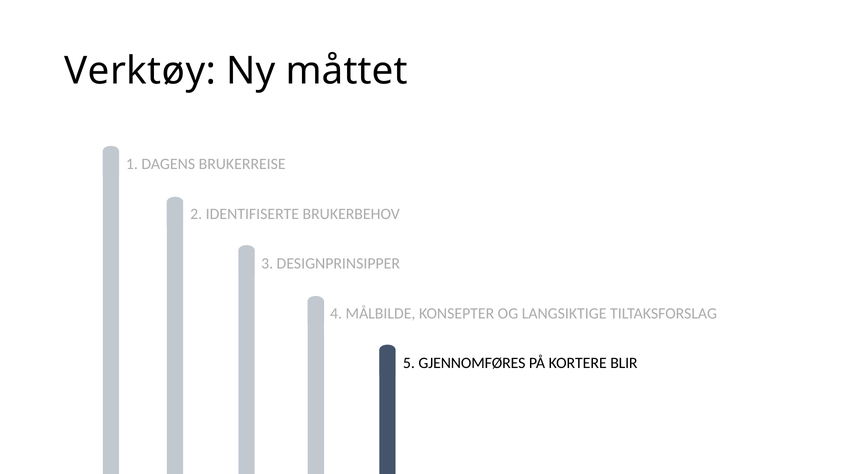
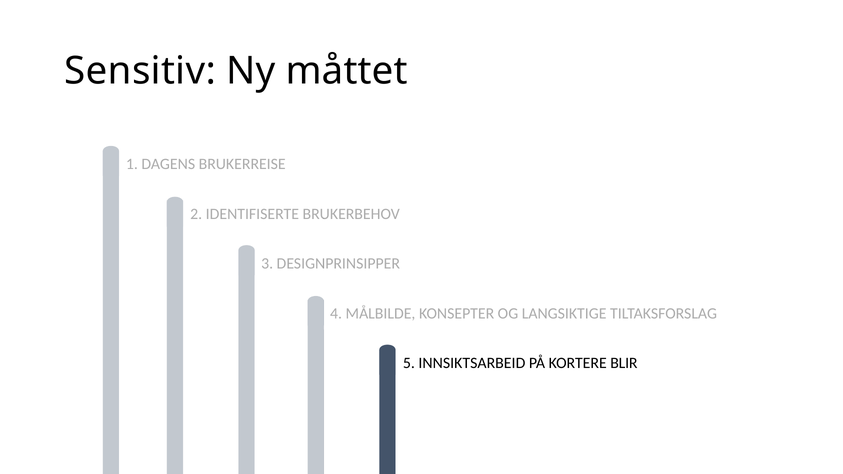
Verktøy: Verktøy -> Sensitiv (140, 71)
GJENNOMFØRES: GJENNOMFØRES -> INNSIKTSARBEID (472, 363)
